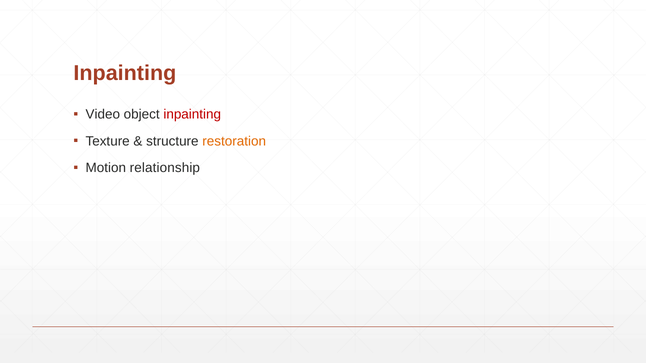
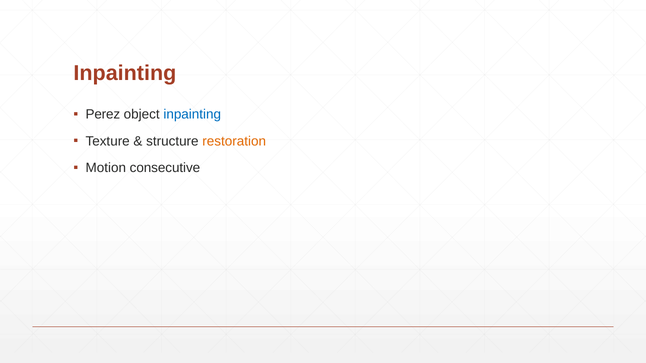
Video: Video -> Perez (103, 115)
inpainting colour: red -> blue (192, 115)
relationship: relationship -> consecutive (165, 168)
